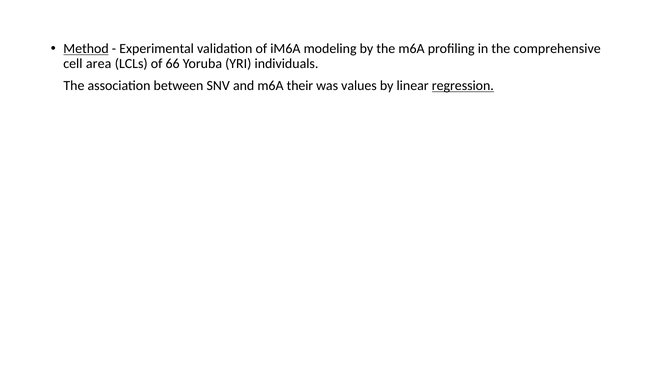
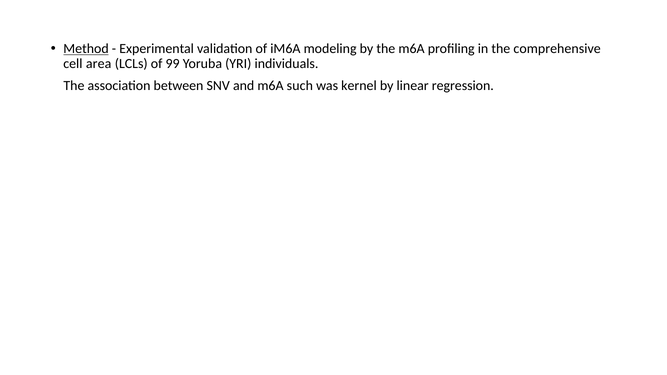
66: 66 -> 99 (173, 64)
their: their -> such (300, 86)
values: values -> kernel (359, 86)
regression underline: present -> none (463, 86)
